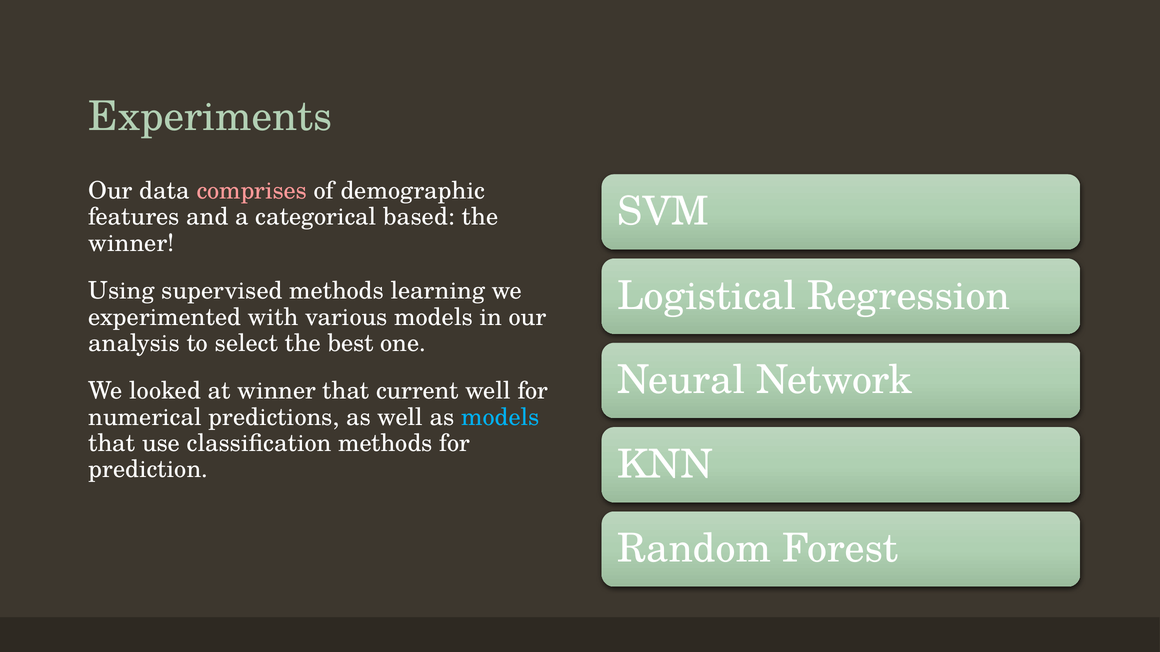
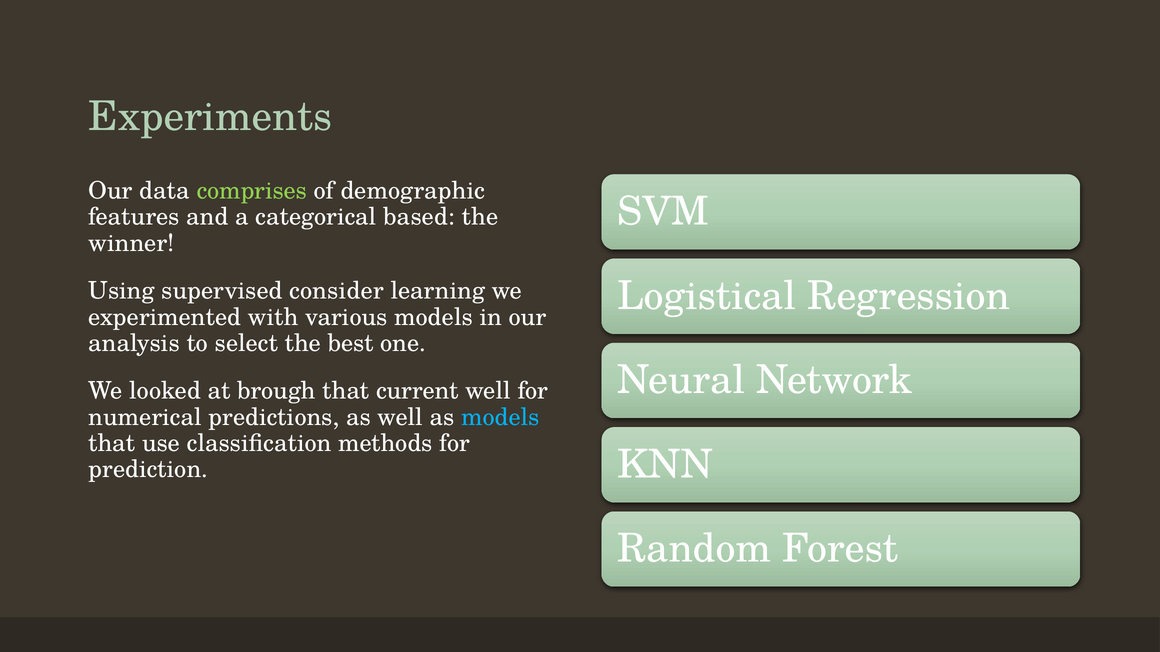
comprises colour: pink -> light green (252, 191)
supervised methods: methods -> consider (337, 291)
at winner: winner -> brough (277, 391)
